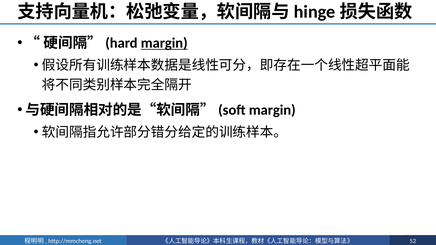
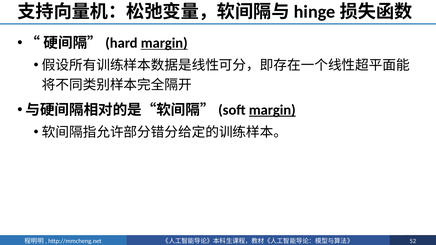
margin underline: none -> present (272, 110)
